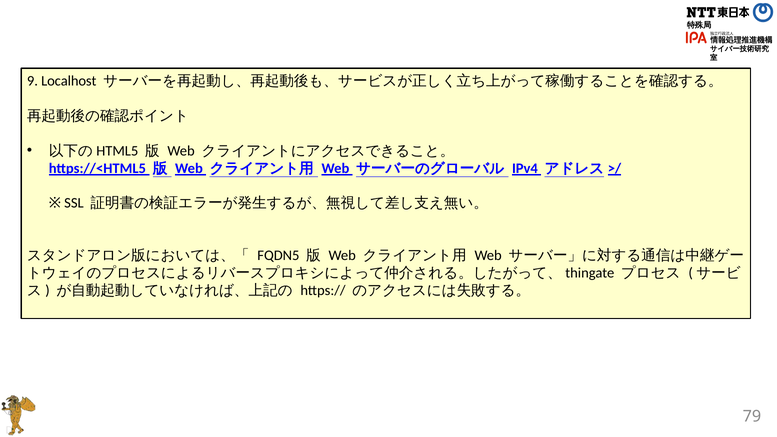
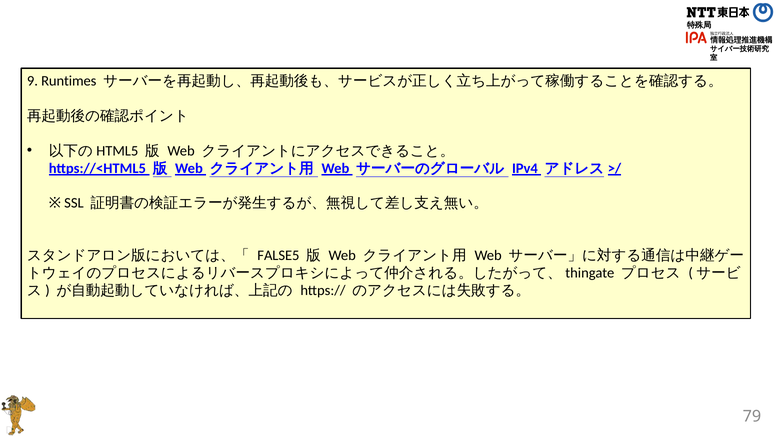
Localhost: Localhost -> Runtimes (69, 81)
FQDN5: FQDN5 -> FALSE5 (278, 256)
